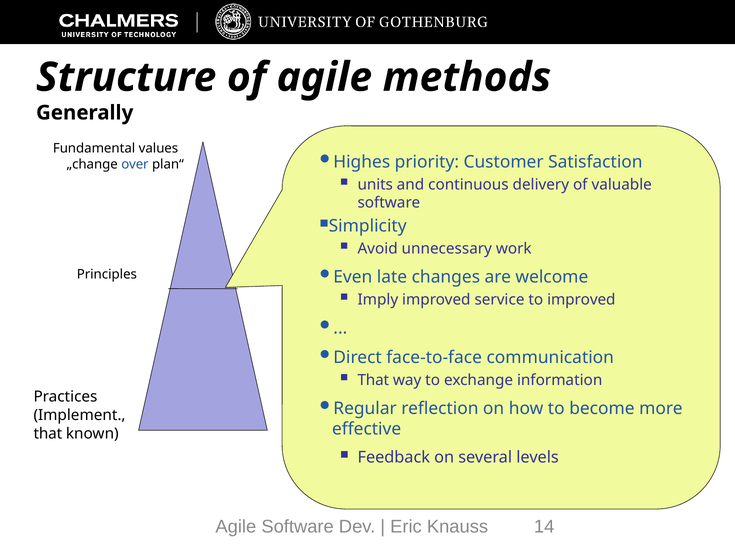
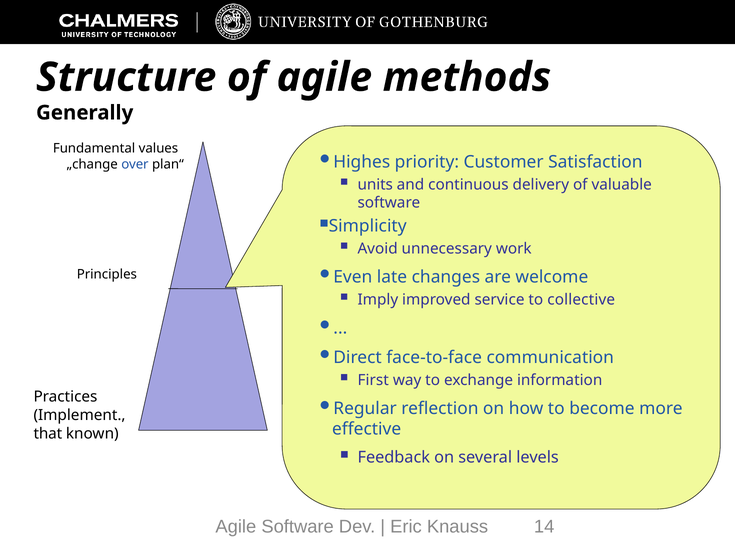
to improved: improved -> collective (581, 300)
That: That -> First (373, 380)
